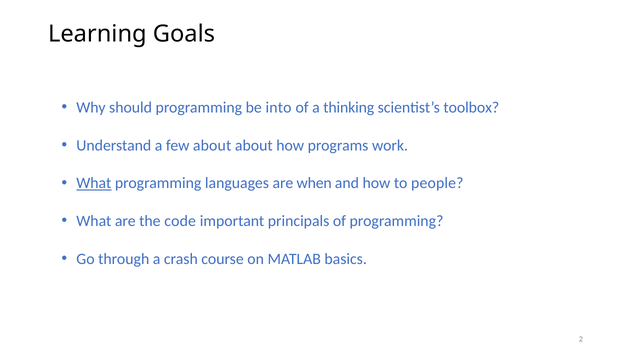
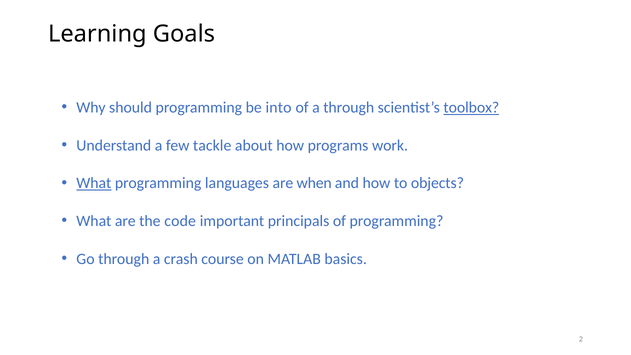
a thinking: thinking -> through (349, 108)
toolbox underline: none -> present (471, 108)
few about: about -> tackle (212, 145)
people: people -> objects (437, 183)
